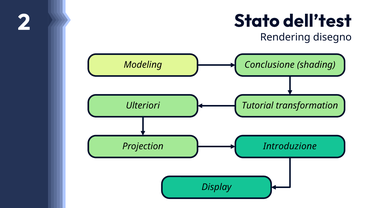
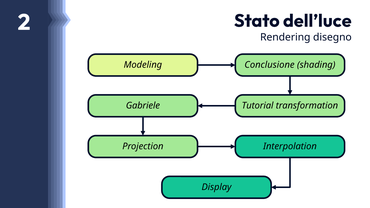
dell’test: dell’test -> dell’luce (317, 21)
Ulteriori: Ulteriori -> Gabriele (143, 106)
Introduzione: Introduzione -> Interpolation (290, 147)
